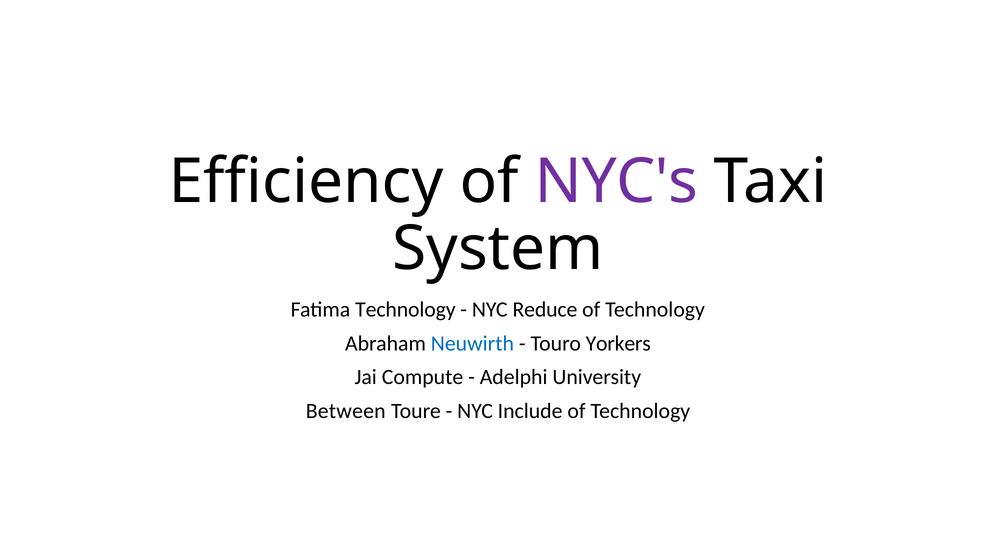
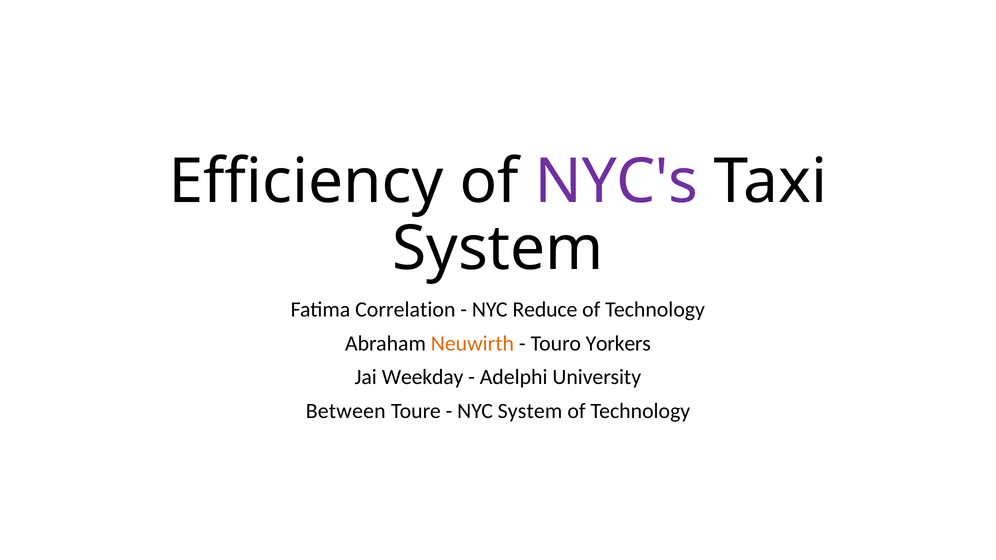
Fatima Technology: Technology -> Correlation (405, 310)
Neuwirth colour: blue -> orange (472, 344)
Compute: Compute -> Weekday (423, 377)
NYC Include: Include -> System (530, 411)
